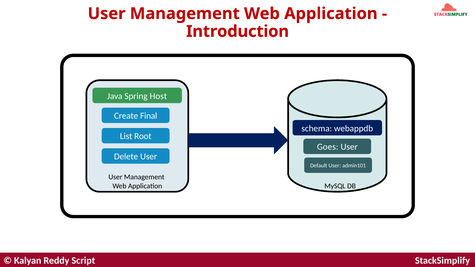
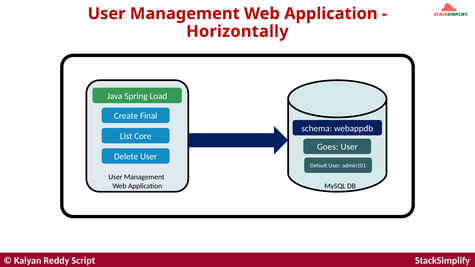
Introduction: Introduction -> Horizontally (237, 31)
Host: Host -> Load (158, 96)
Root: Root -> Core (143, 136)
